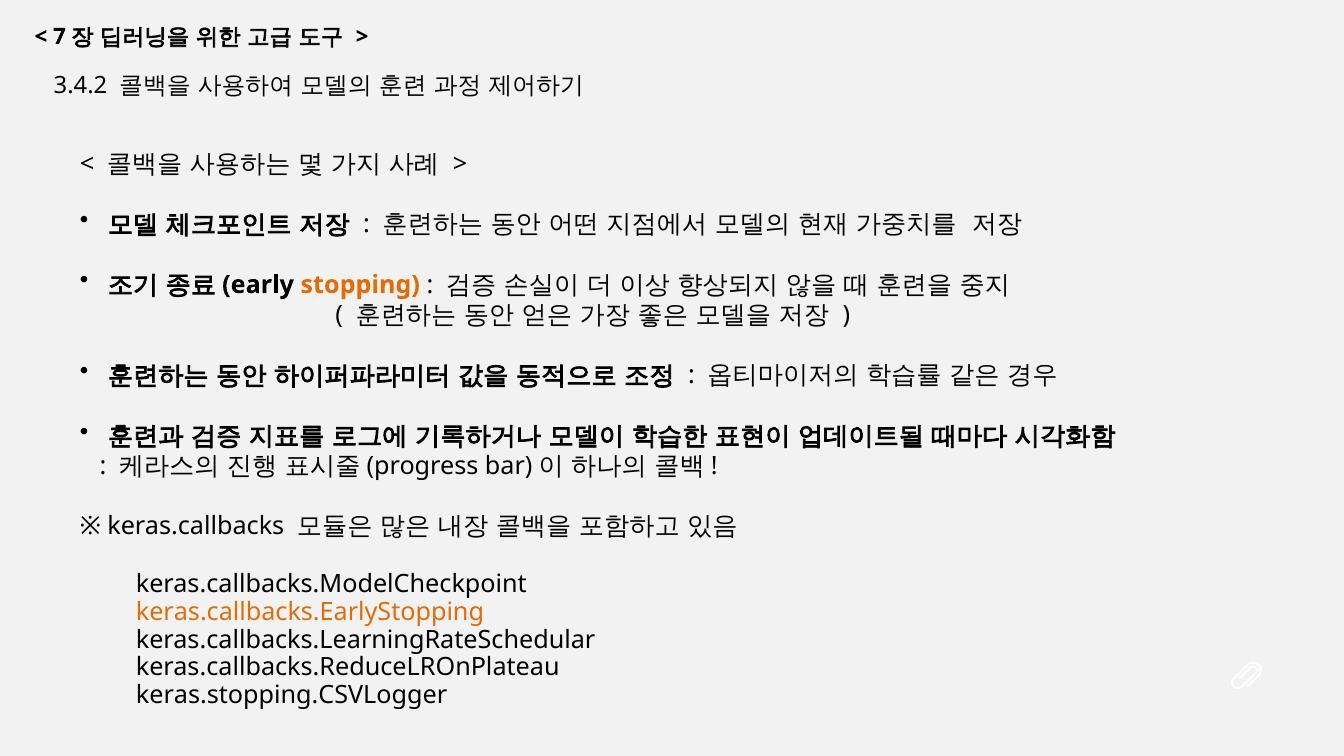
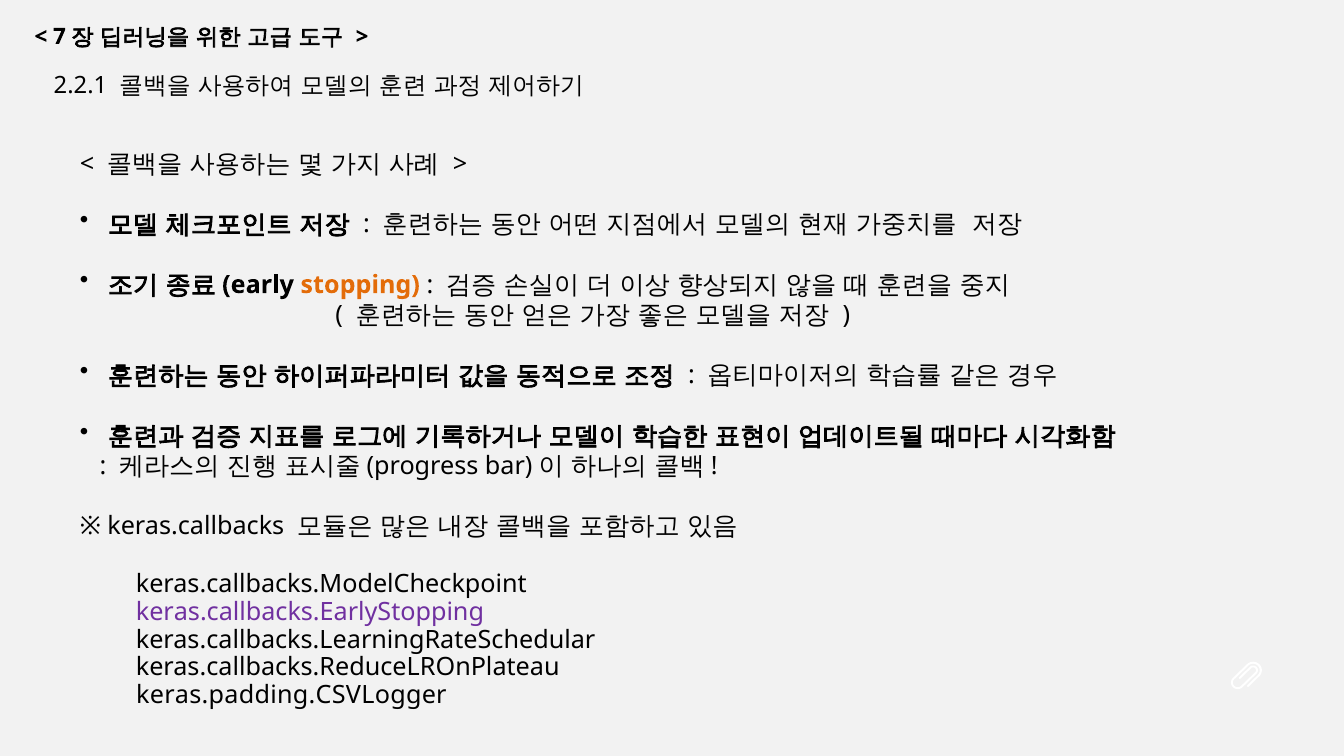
3.4.2: 3.4.2 -> 2.2.1 (81, 85)
keras.callbacks.EarlyStopping colour: orange -> purple (310, 612)
keras.stopping.CSVLogger: keras.stopping.CSVLogger -> keras.padding.CSVLogger (291, 695)
